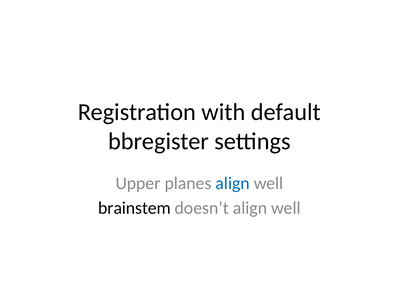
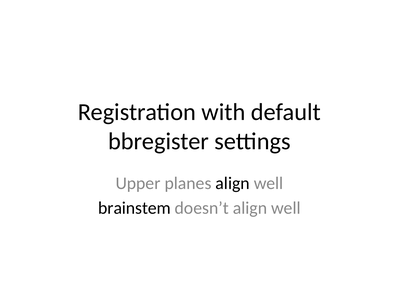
align colour: blue -> black (233, 183)
